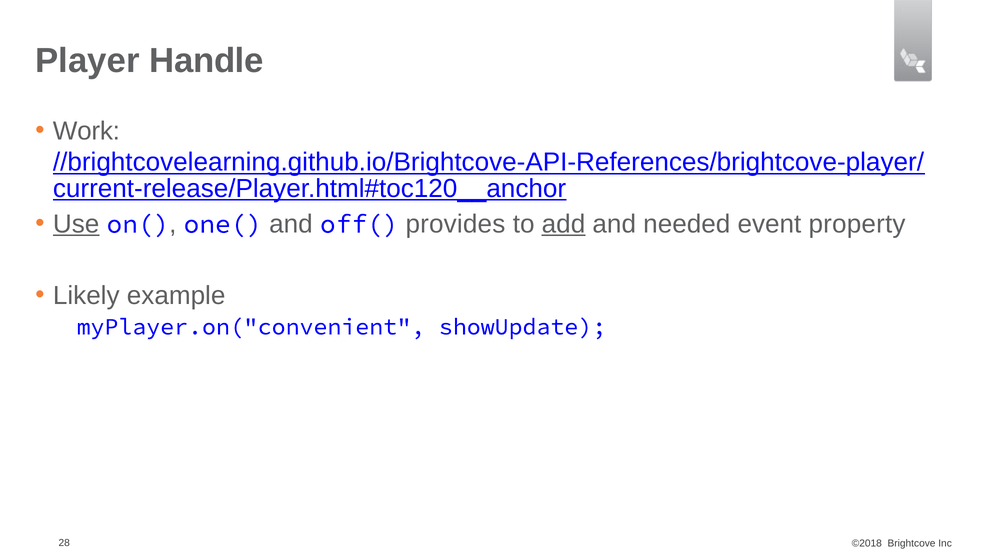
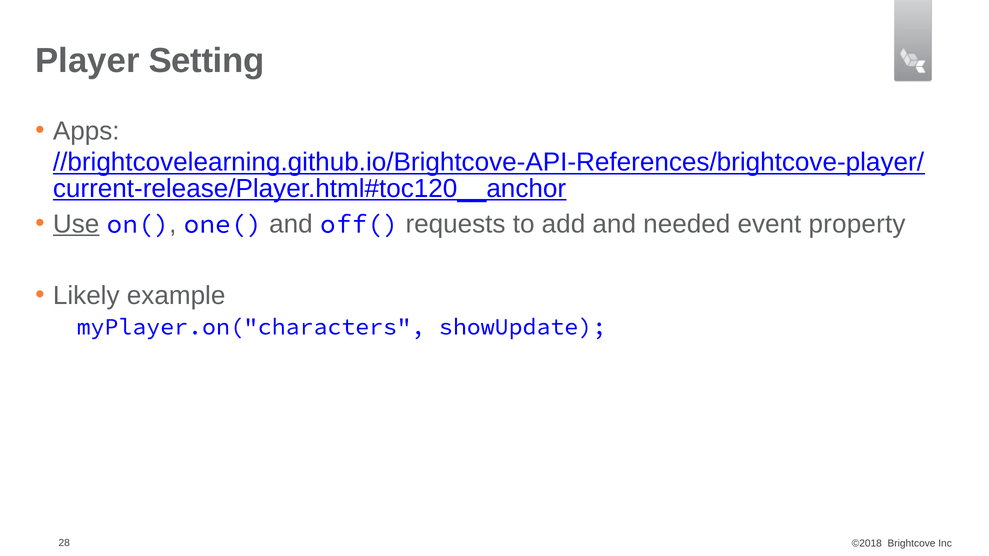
Handle: Handle -> Setting (206, 61)
Work: Work -> Apps (86, 131)
provides: provides -> requests (456, 224)
add underline: present -> none (564, 224)
myPlayer.on("convenient: myPlayer.on("convenient -> myPlayer.on("characters (251, 327)
